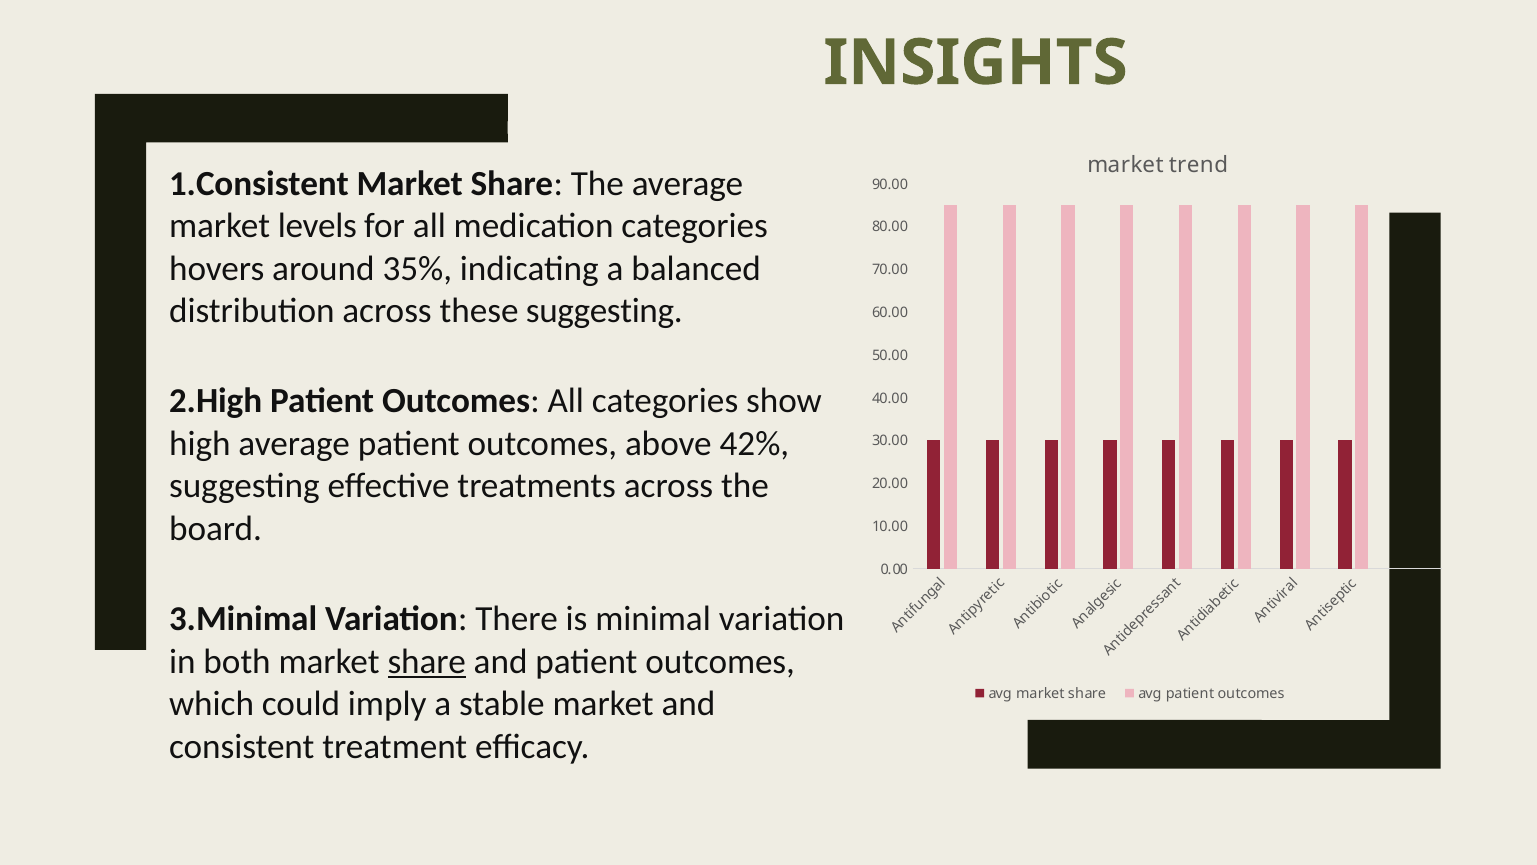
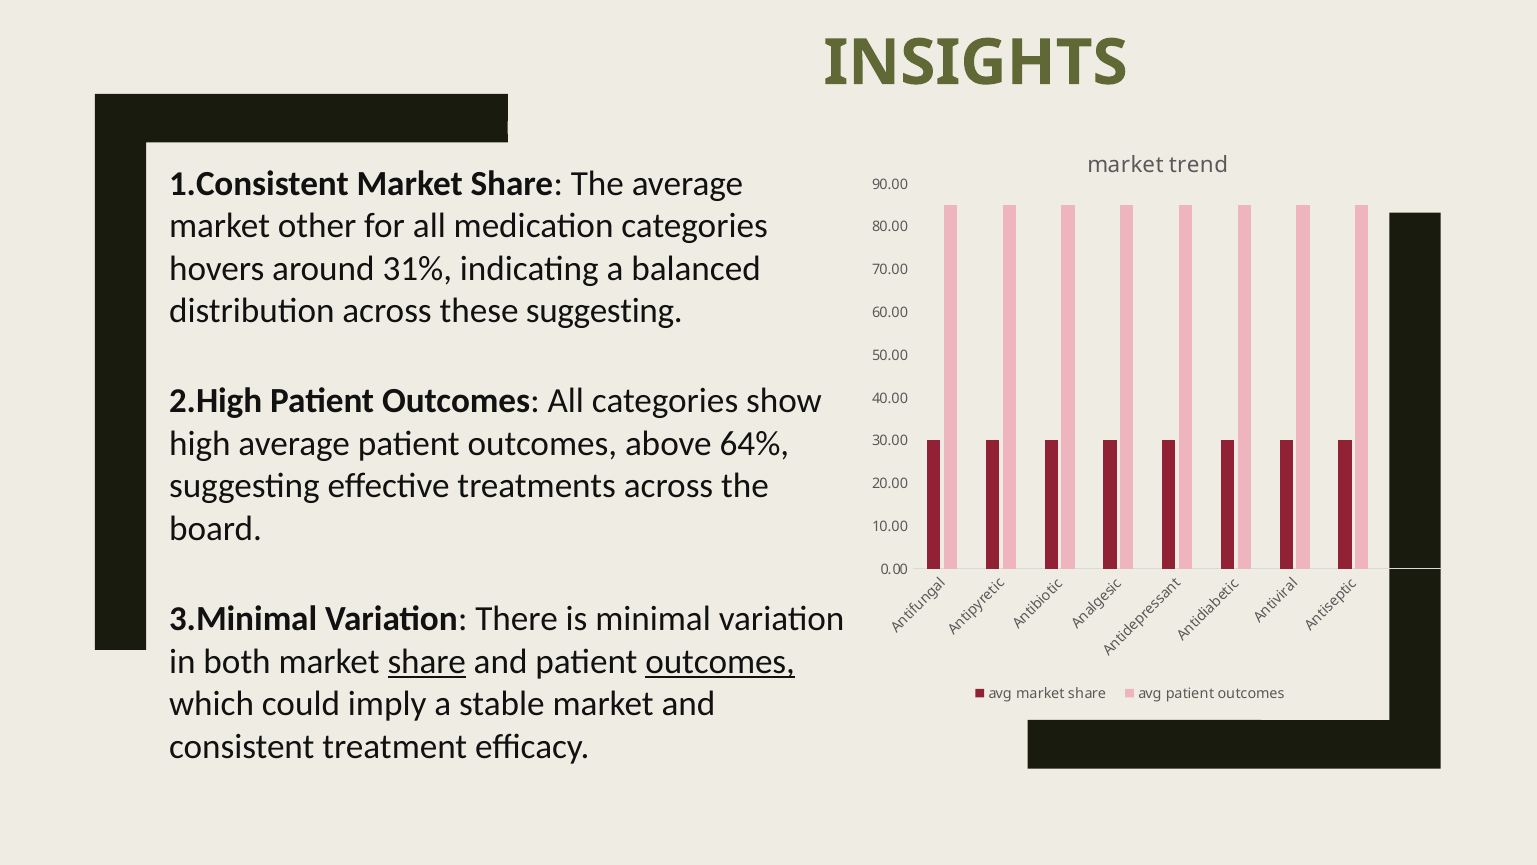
levels: levels -> other (317, 226)
35%: 35% -> 31% (417, 269)
42%: 42% -> 64% (754, 444)
outcomes underline: none -> present (720, 661)
